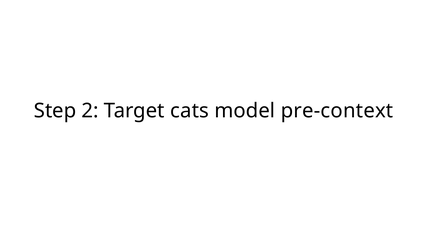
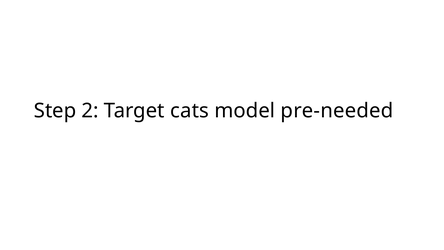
pre-context: pre-context -> pre-needed (337, 111)
